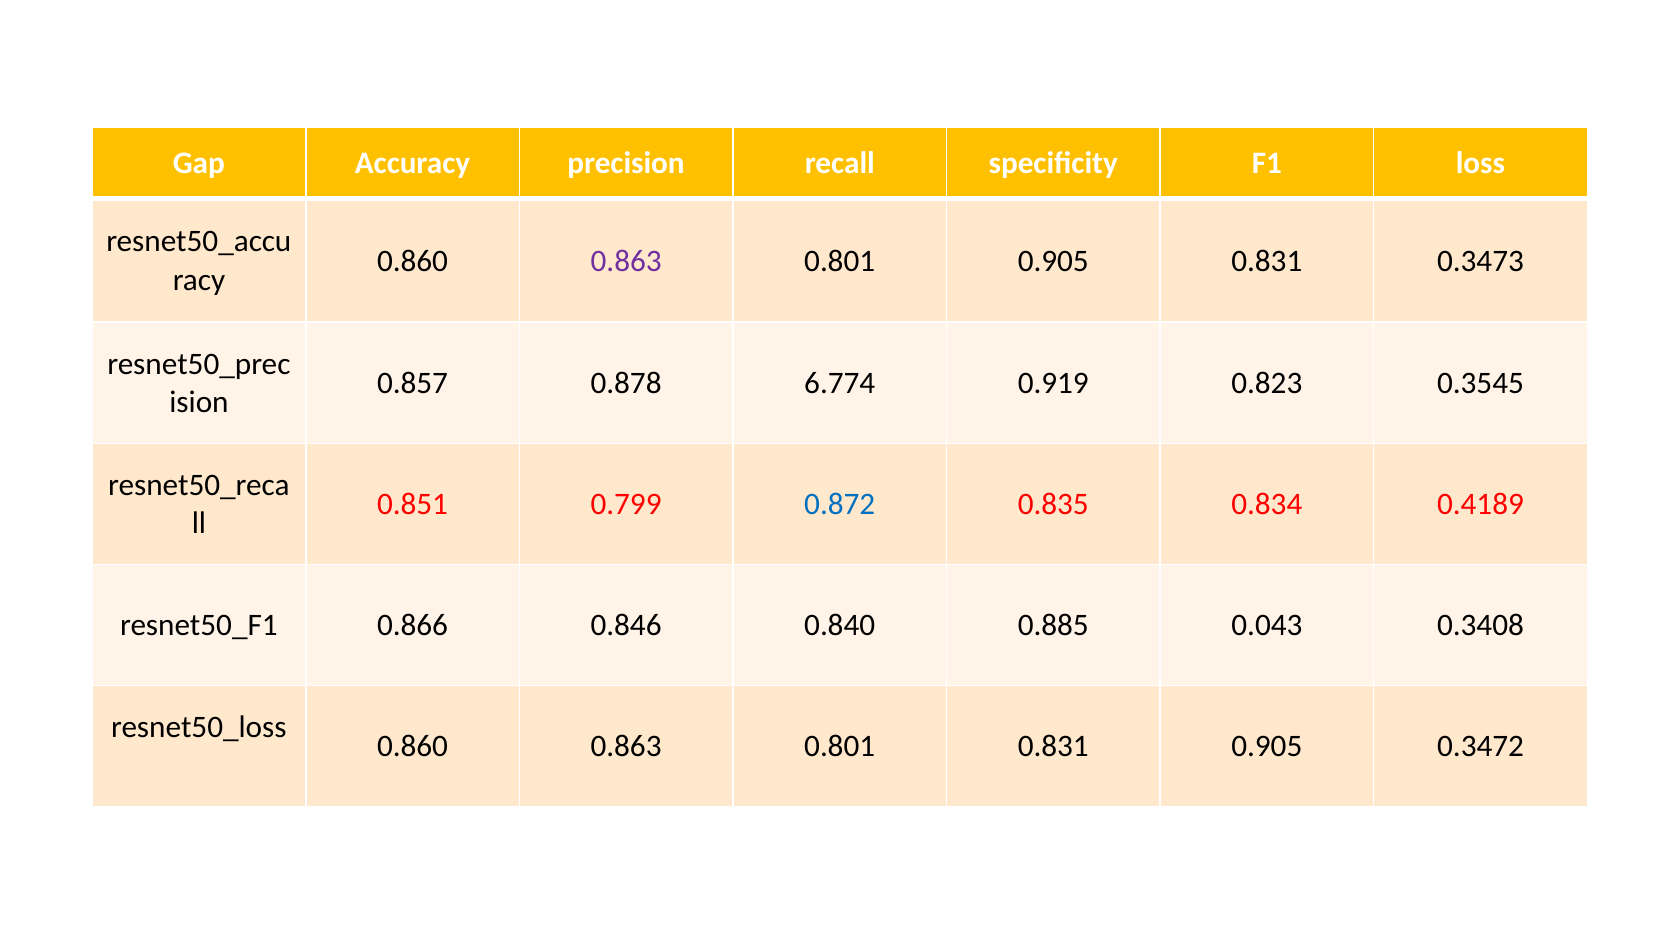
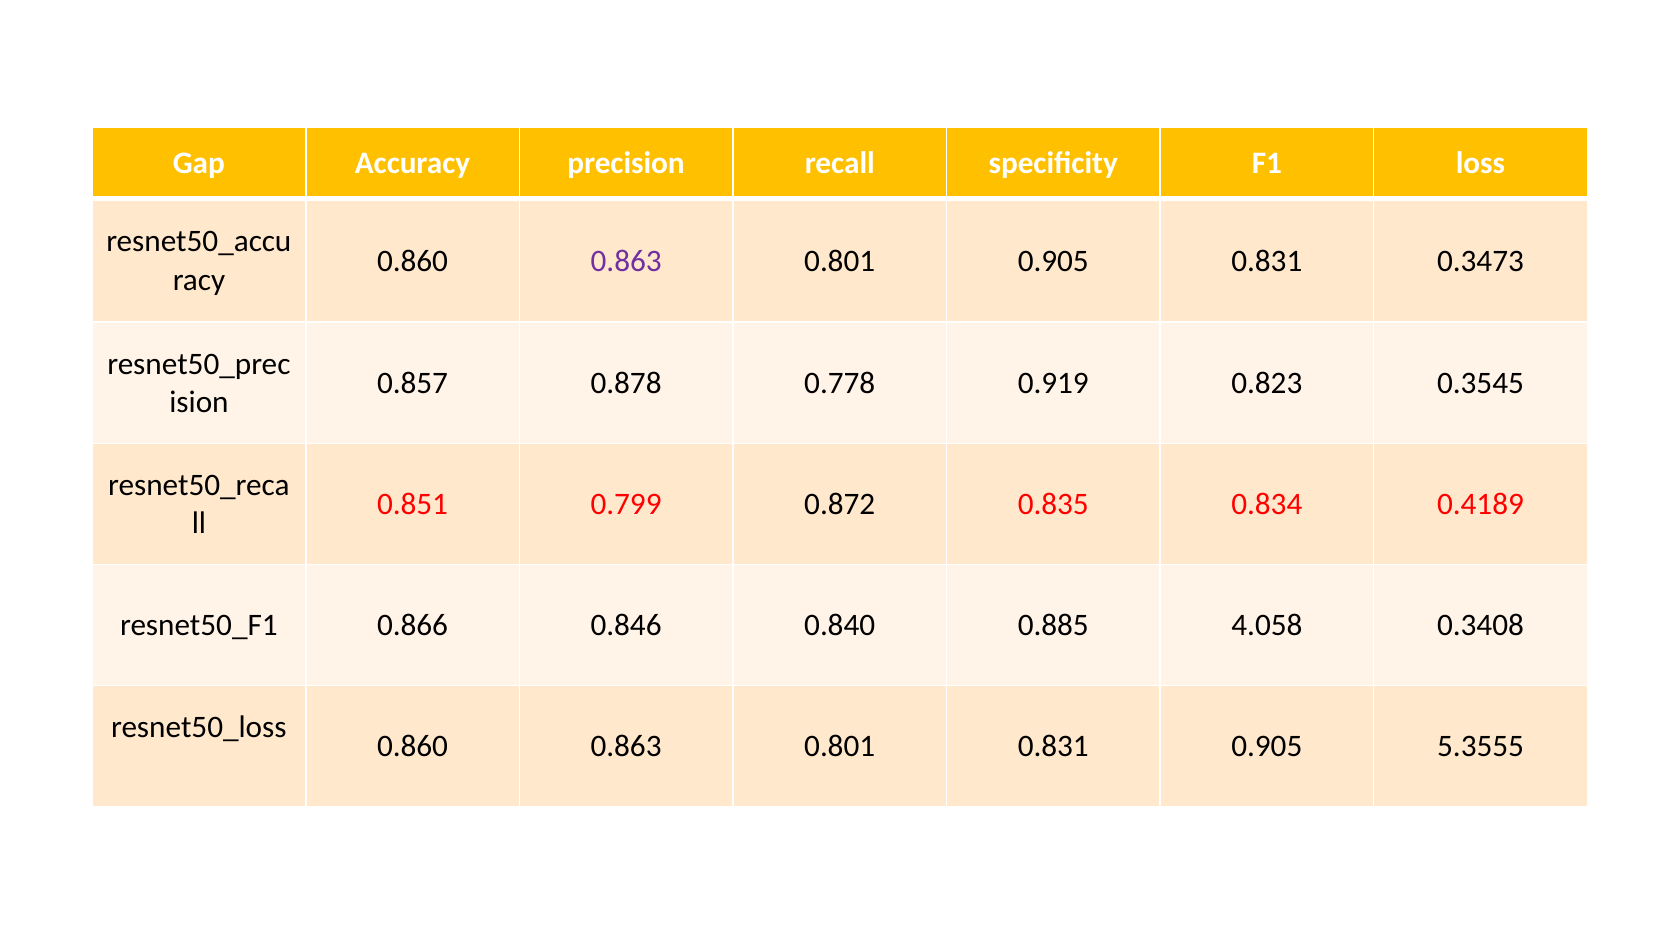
6.774: 6.774 -> 0.778 (840, 383)
0.872 colour: blue -> black (840, 504)
0.043: 0.043 -> 4.058 (1267, 626)
0.3472: 0.3472 -> 5.3555 (1481, 747)
